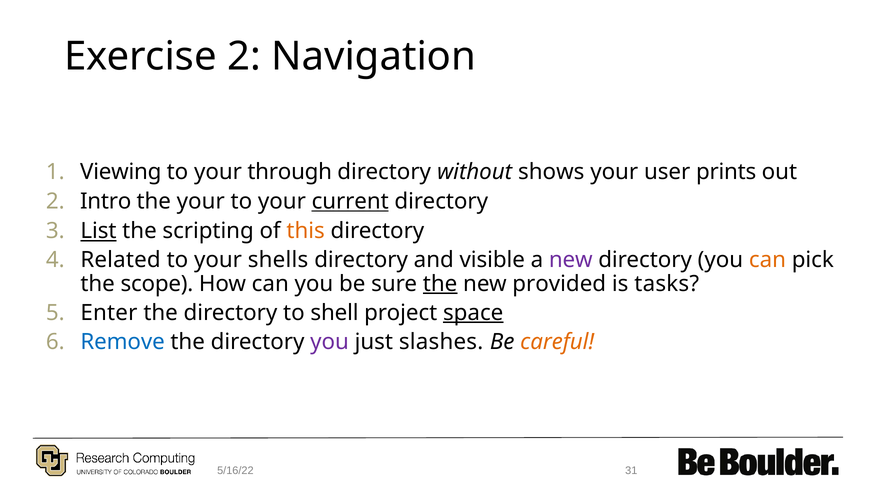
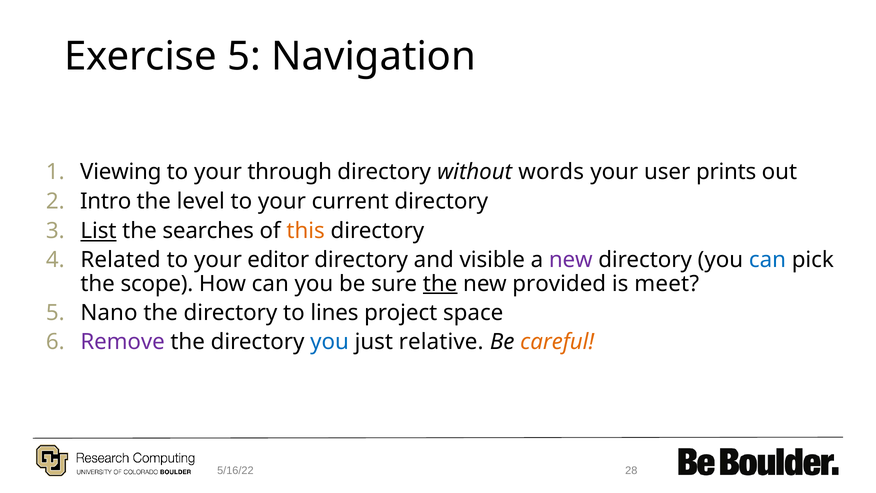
Exercise 2: 2 -> 5 (244, 57)
shows: shows -> words (551, 172)
the your: your -> level (201, 201)
current underline: present -> none (350, 201)
scripting: scripting -> searches (208, 231)
shells: shells -> editor (278, 260)
can colour: orange -> blue (767, 260)
tasks: tasks -> meet (667, 284)
Enter: Enter -> Nano (109, 313)
shell: shell -> lines (334, 313)
space underline: present -> none (473, 313)
Remove colour: blue -> purple (123, 342)
you colour: purple -> blue (330, 342)
slashes: slashes -> relative (441, 342)
31: 31 -> 28 (631, 471)
